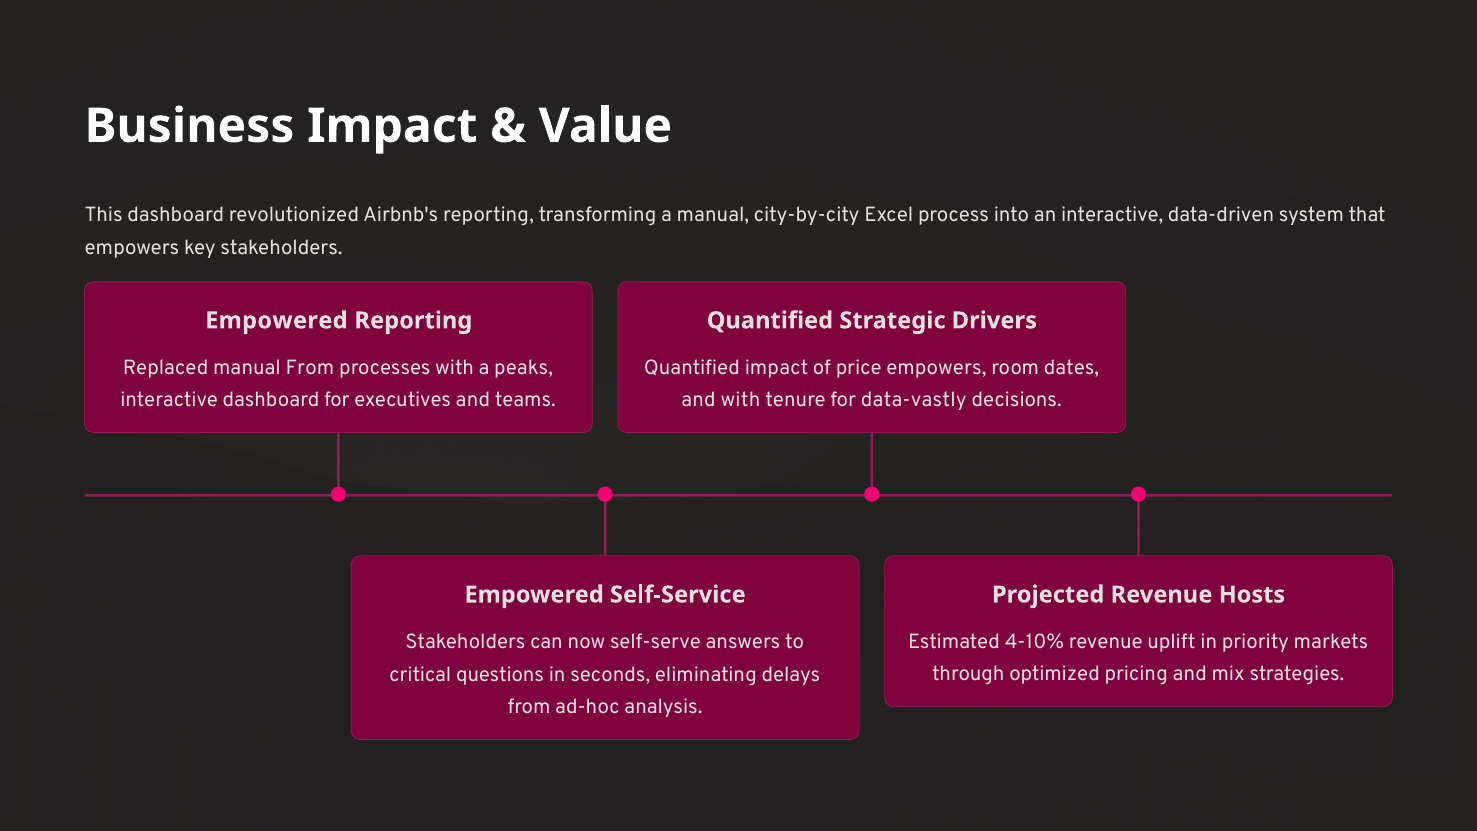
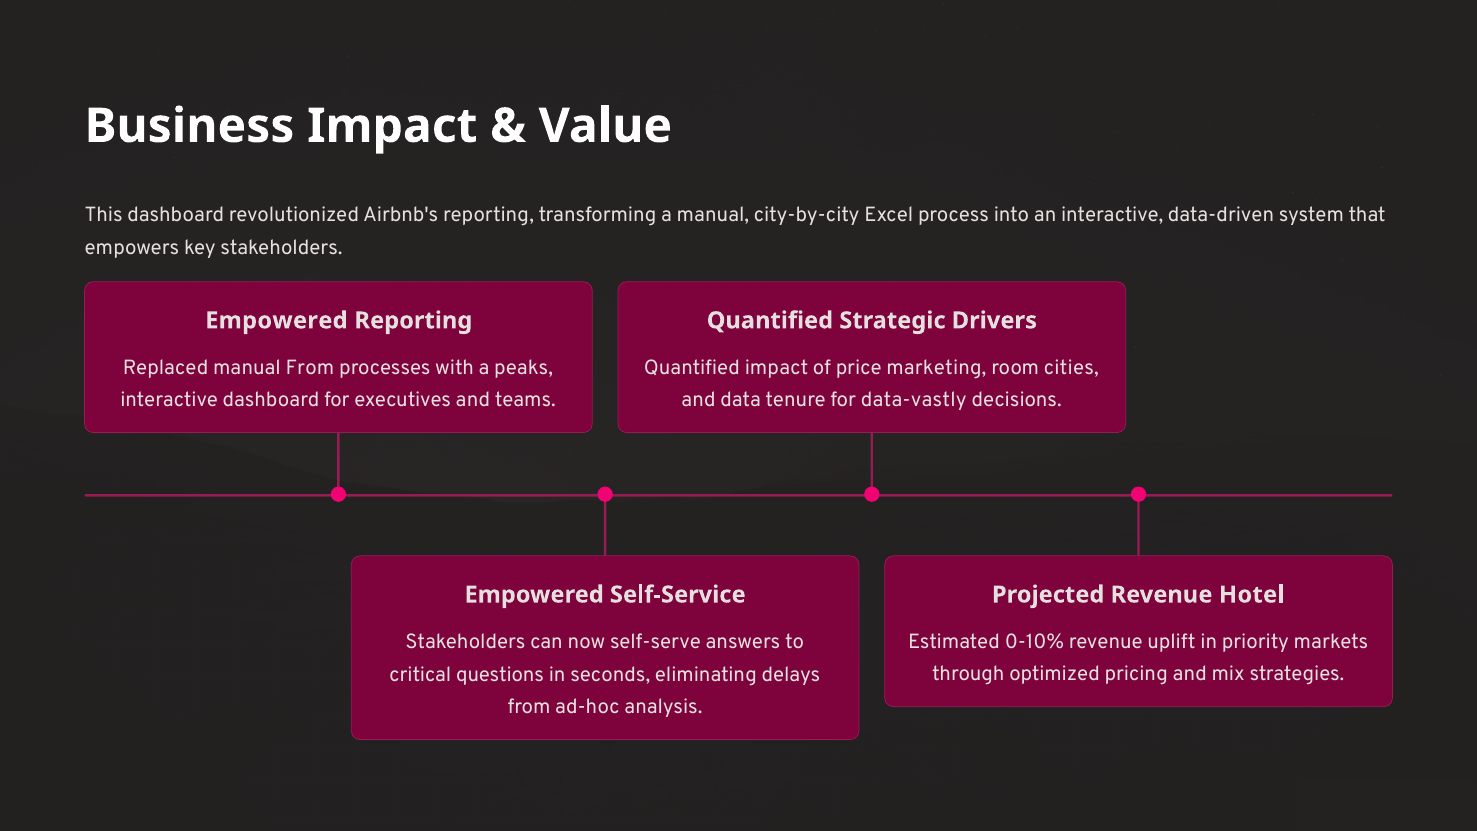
price empowers: empowers -> marketing (936, 367)
dates: dates -> cities (1071, 367)
and with: with -> data (741, 400)
Hosts: Hosts -> Hotel (1252, 595)
4-10%: 4-10% -> 0-10% (1035, 641)
